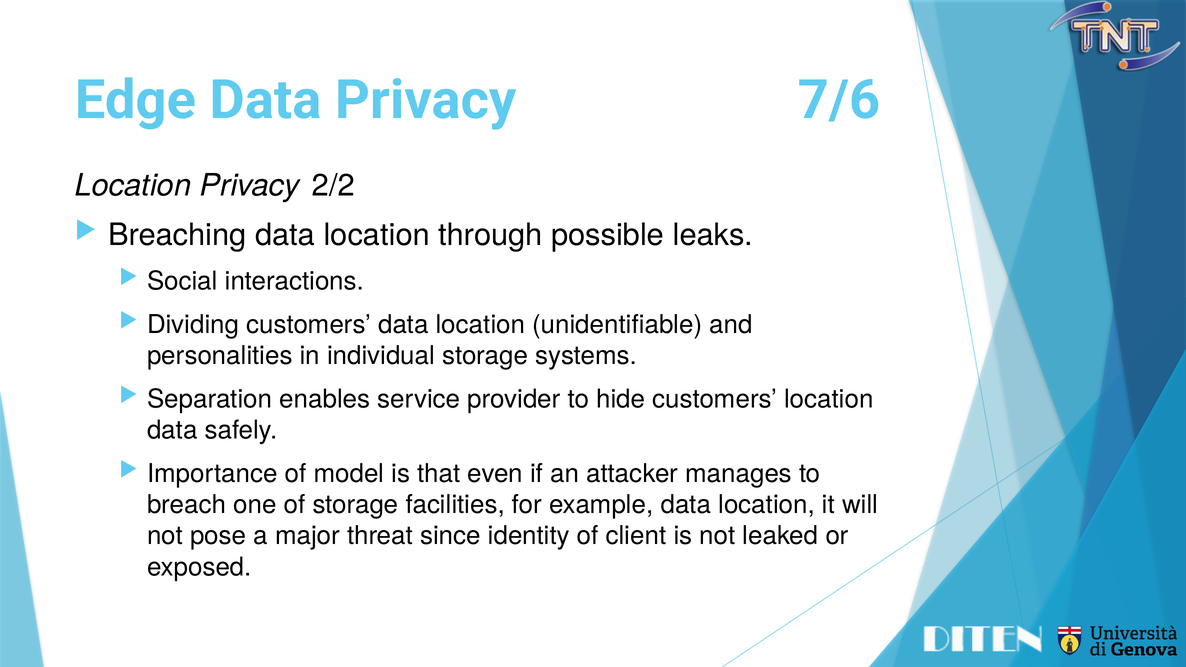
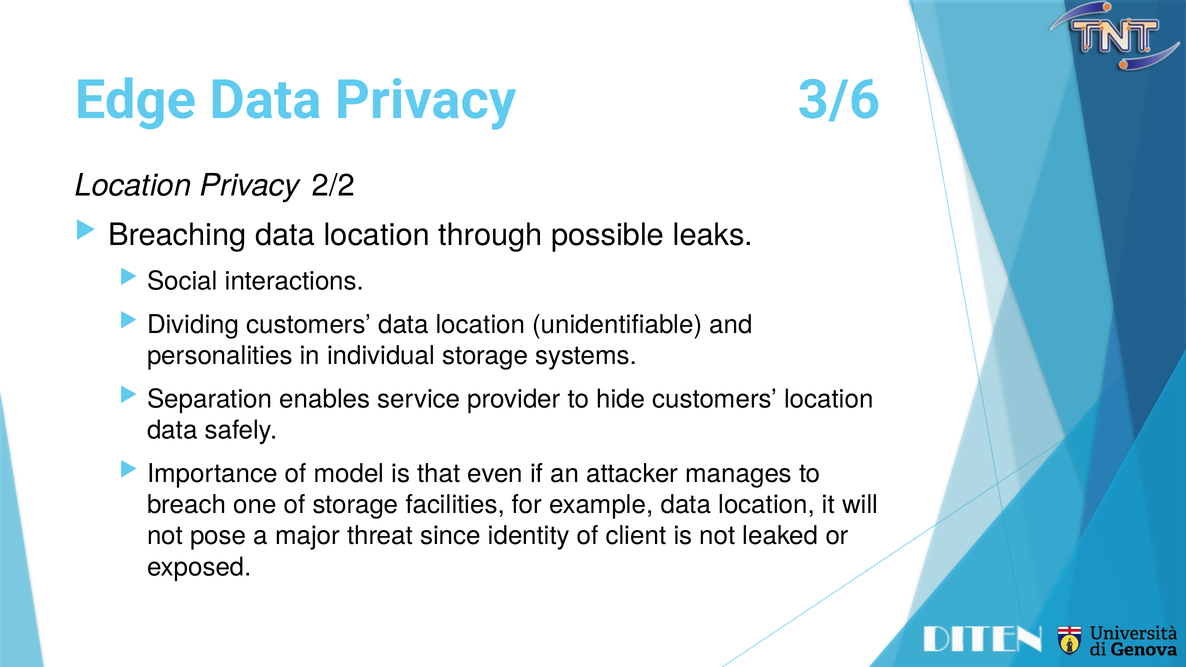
7/6: 7/6 -> 3/6 (839, 100)
